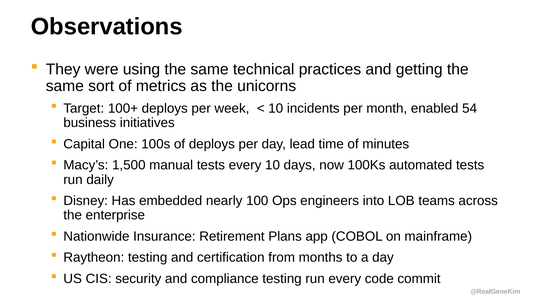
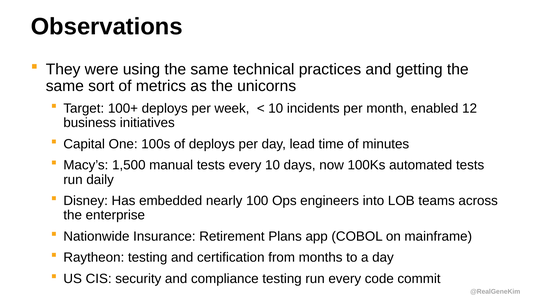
54: 54 -> 12 (470, 108)
